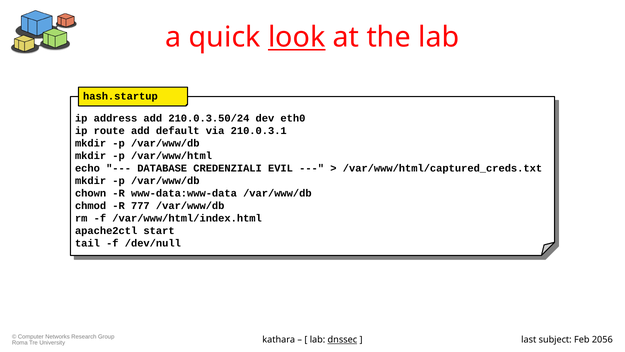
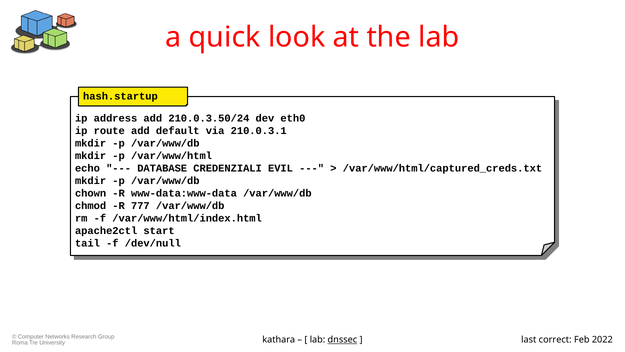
look underline: present -> none (297, 37)
subject: subject -> correct (555, 339)
2056: 2056 -> 2022 (602, 339)
